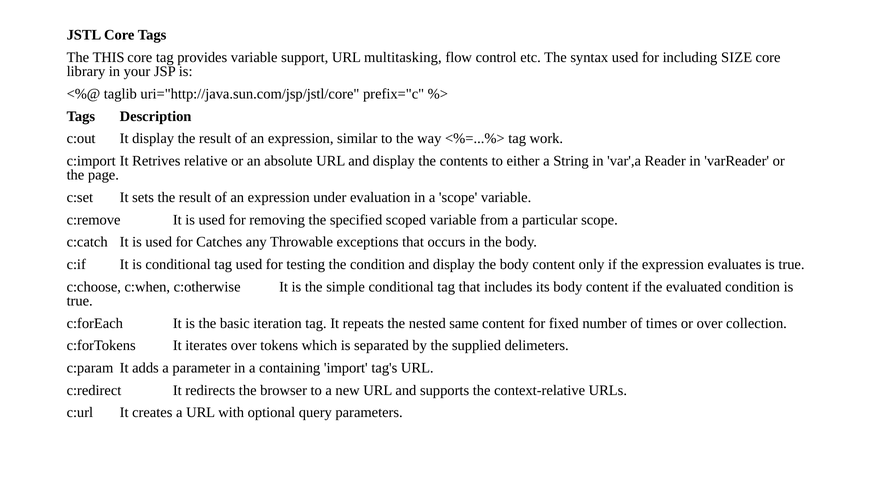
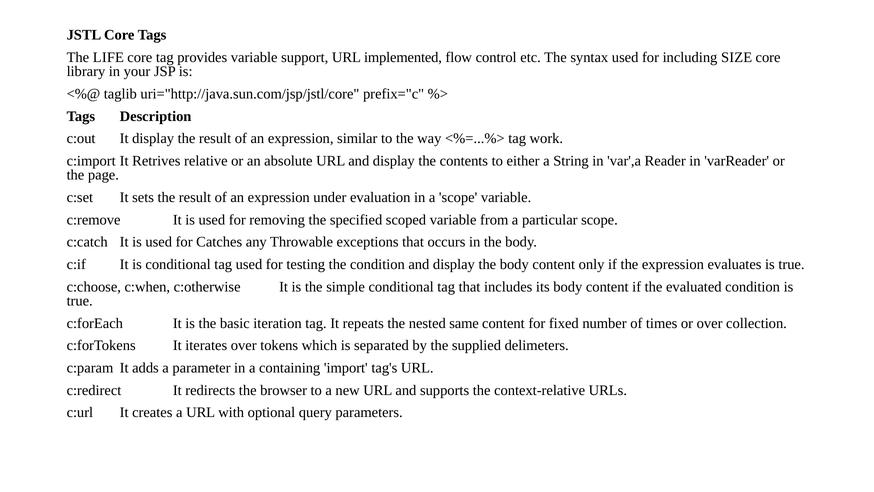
THIS: THIS -> LIFE (108, 57)
multitasking: multitasking -> implemented (403, 57)
